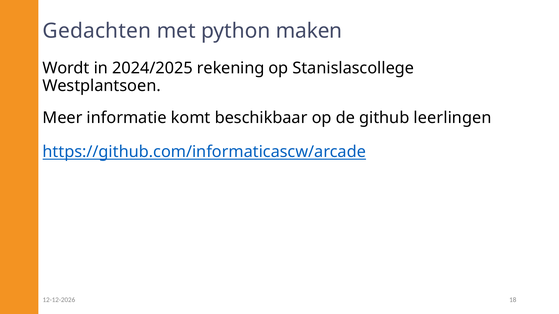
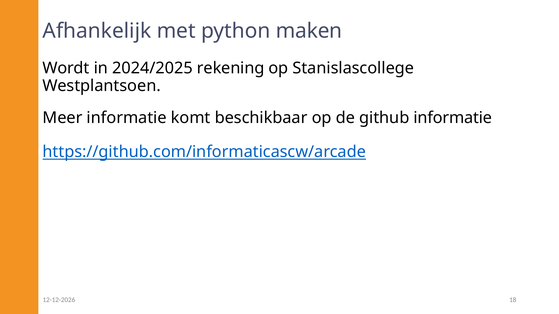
Gedachten: Gedachten -> Afhankelijk (97, 31)
github leerlingen: leerlingen -> informatie (453, 118)
